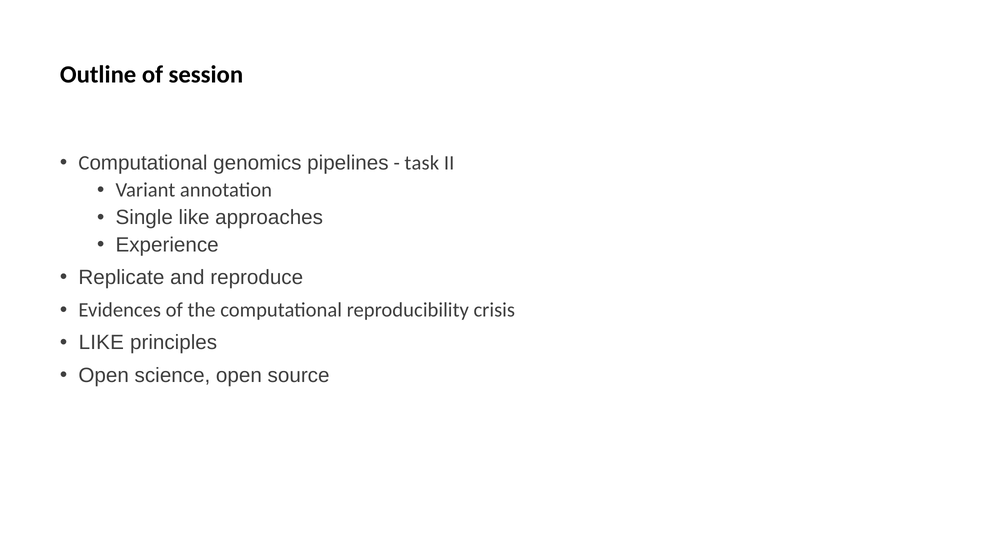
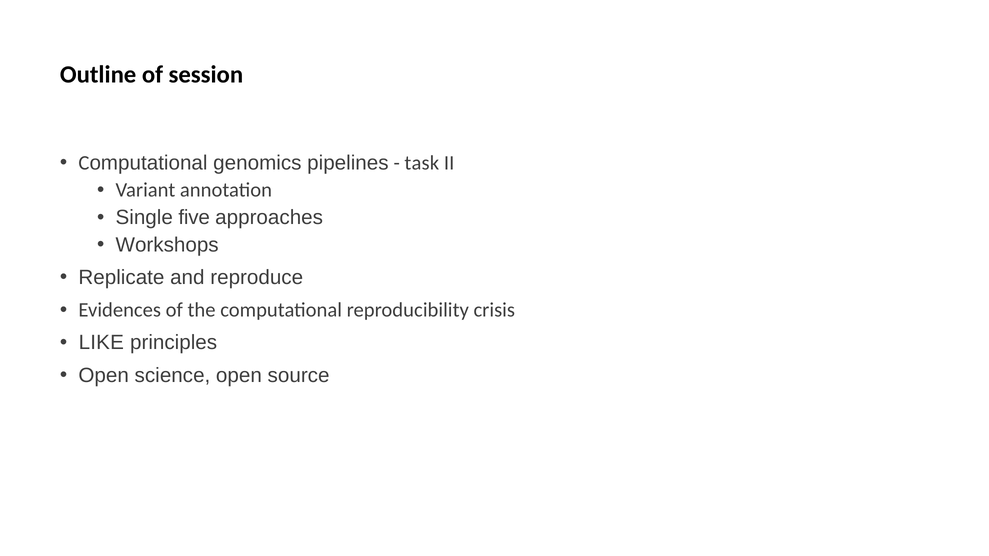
Single like: like -> five (194, 218)
Experience: Experience -> Workshops (167, 245)
